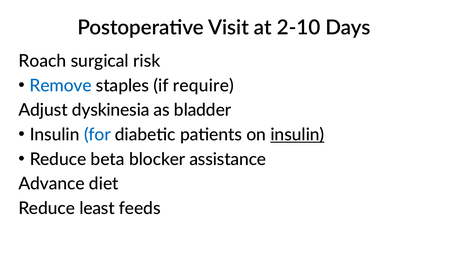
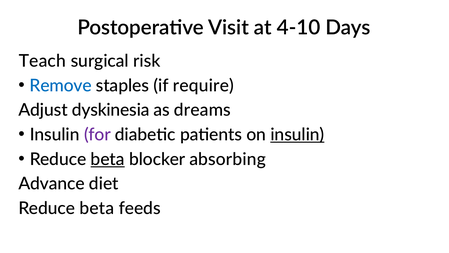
2-10: 2-10 -> 4-10 (299, 28)
Roach: Roach -> Teach (42, 61)
bladder: bladder -> dreams (202, 110)
for colour: blue -> purple (97, 135)
beta underline: none -> present (108, 159)
assistance: assistance -> absorbing (228, 159)
least: least -> beta (97, 208)
